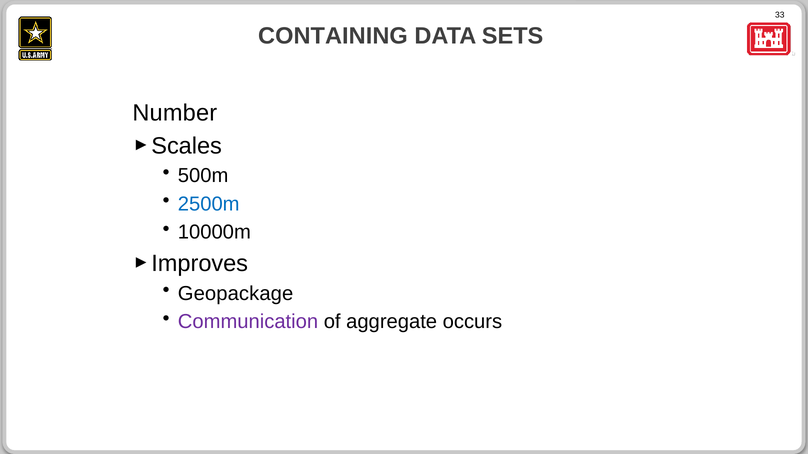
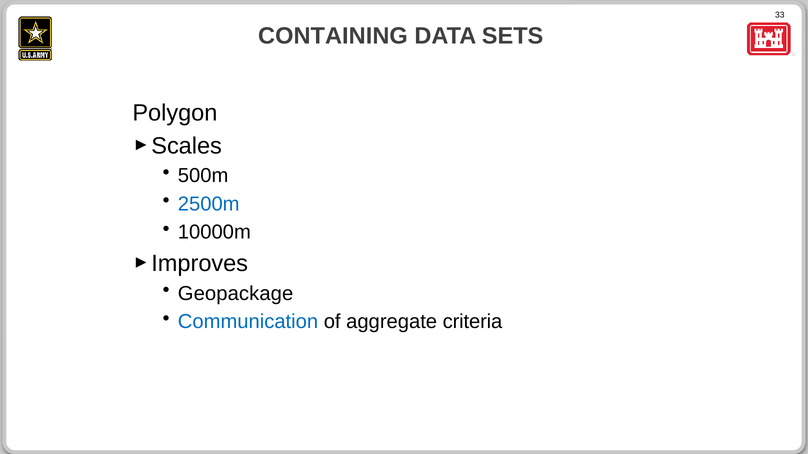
Number: Number -> Polygon (175, 113)
Communication colour: purple -> blue (248, 322)
occurs: occurs -> criteria (472, 322)
